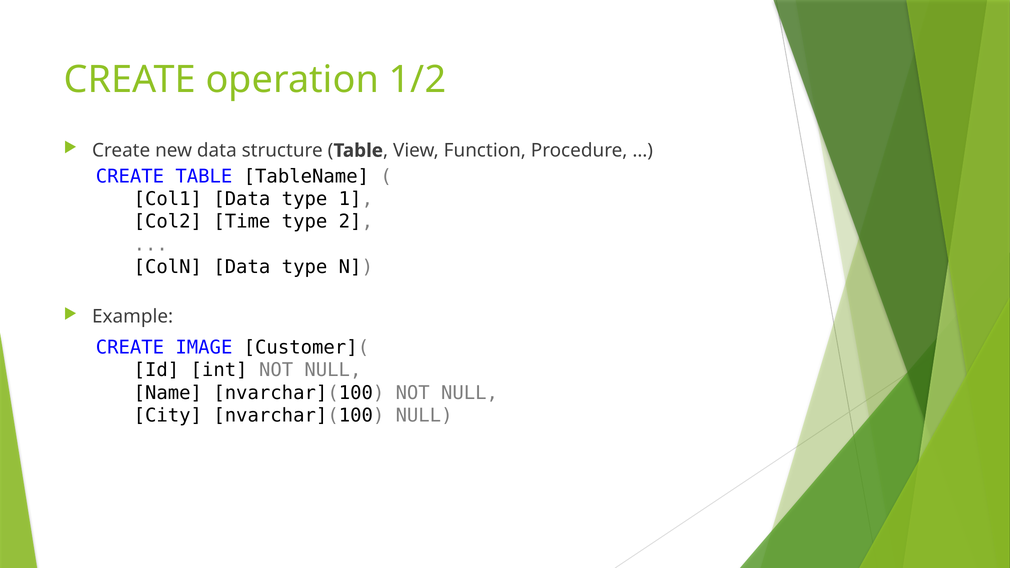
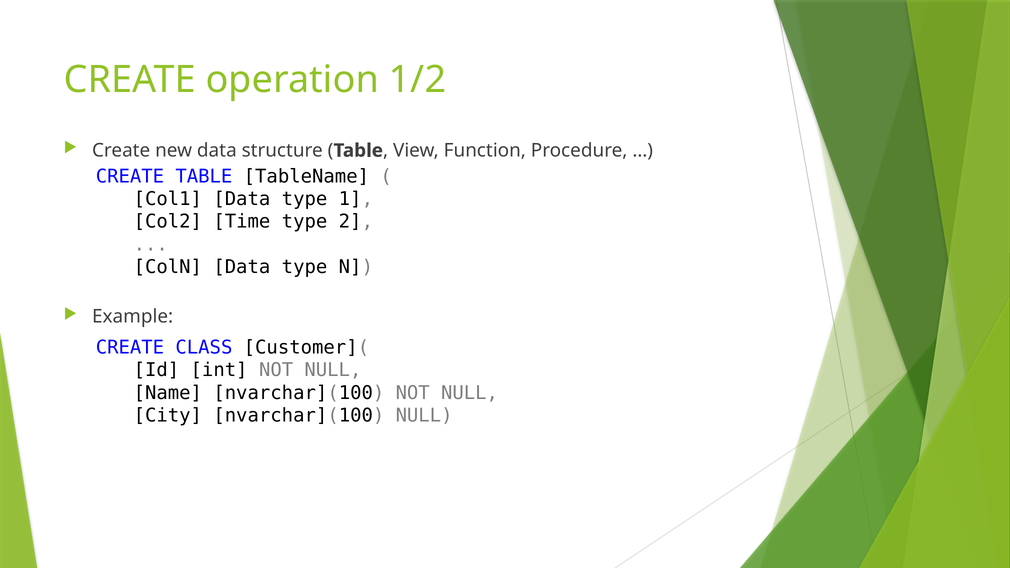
IMAGE: IMAGE -> CLASS (204, 347)
